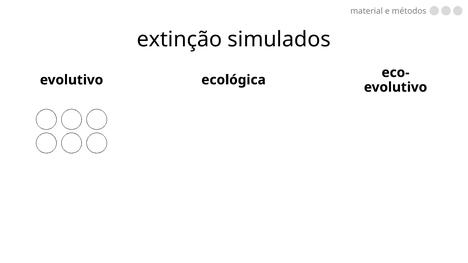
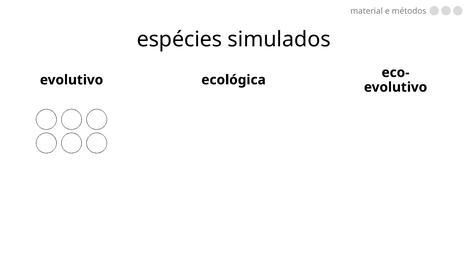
extinção: extinção -> espécies (179, 39)
